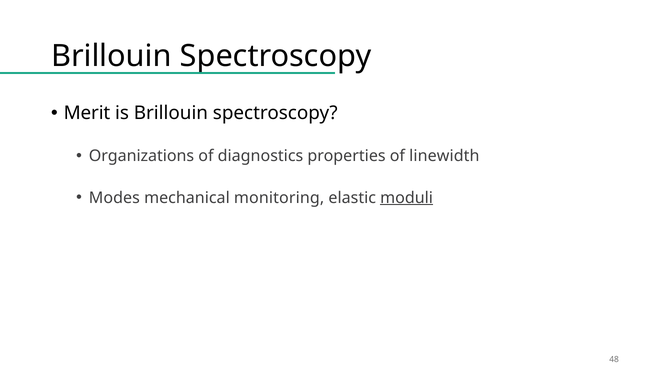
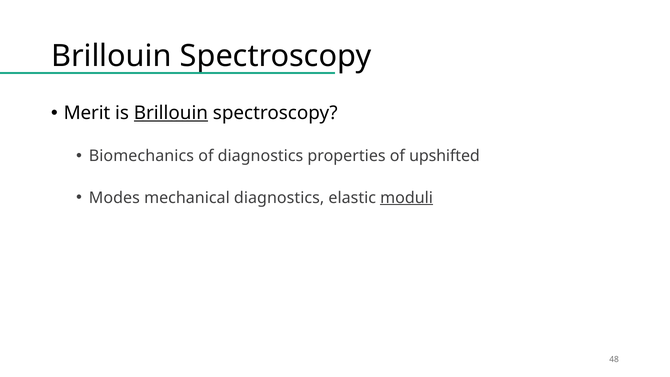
Brillouin underline: none -> present (171, 113)
Organizations: Organizations -> Biomechanics (141, 156)
linewidth: linewidth -> upshifted (444, 156)
mechanical monitoring: monitoring -> diagnostics (279, 198)
